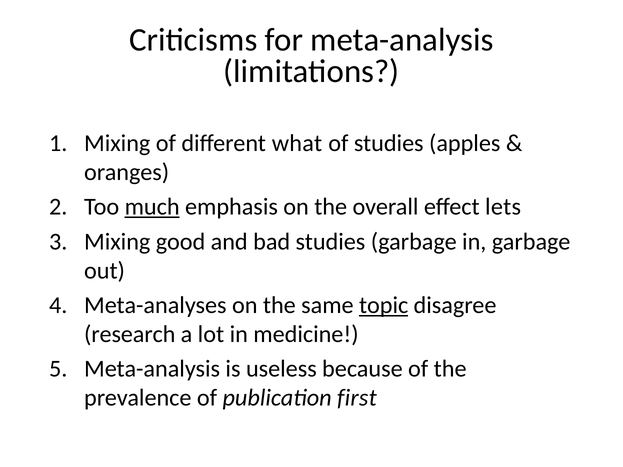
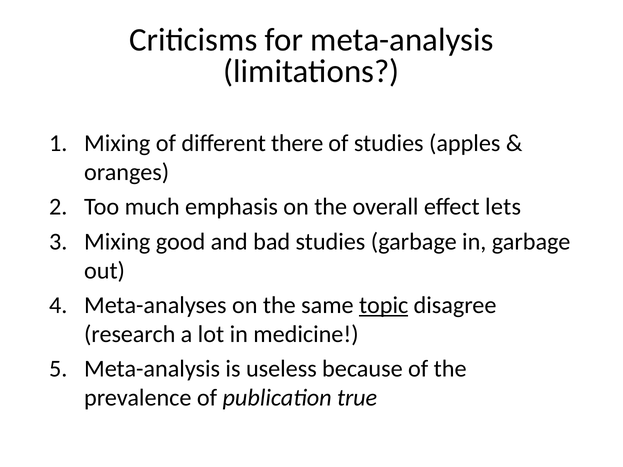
what: what -> there (297, 143)
much underline: present -> none (152, 207)
first: first -> true (357, 398)
